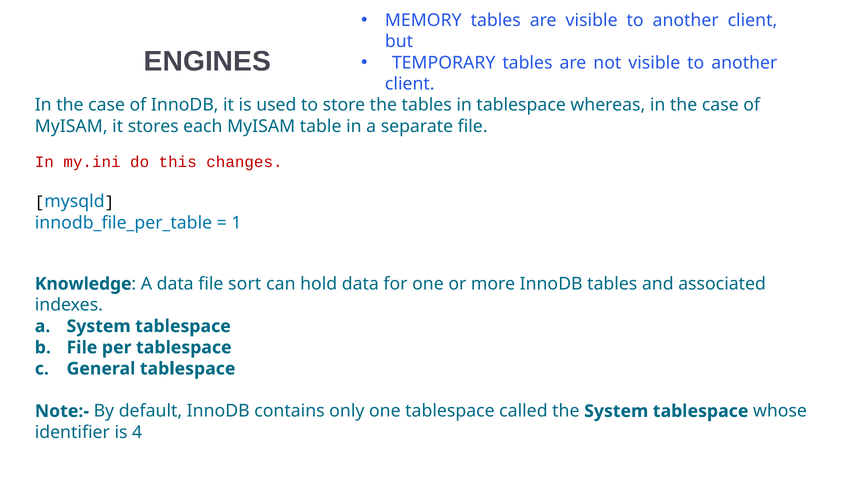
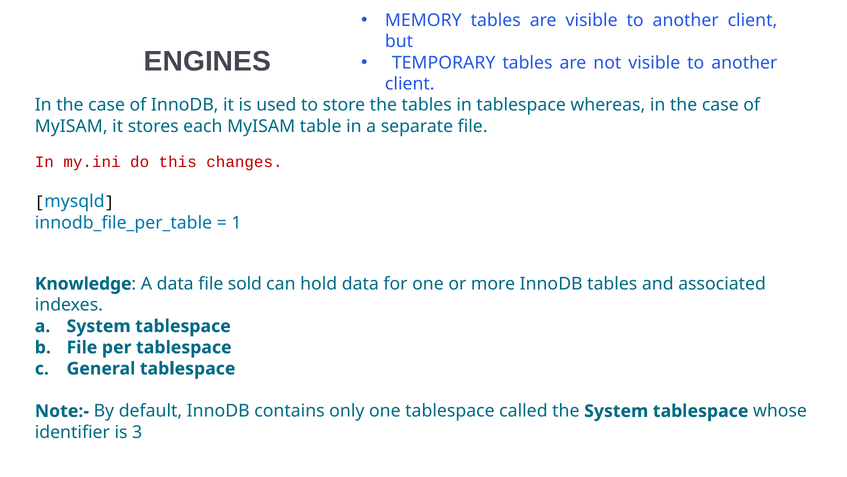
sort: sort -> sold (245, 284)
4: 4 -> 3 (137, 432)
